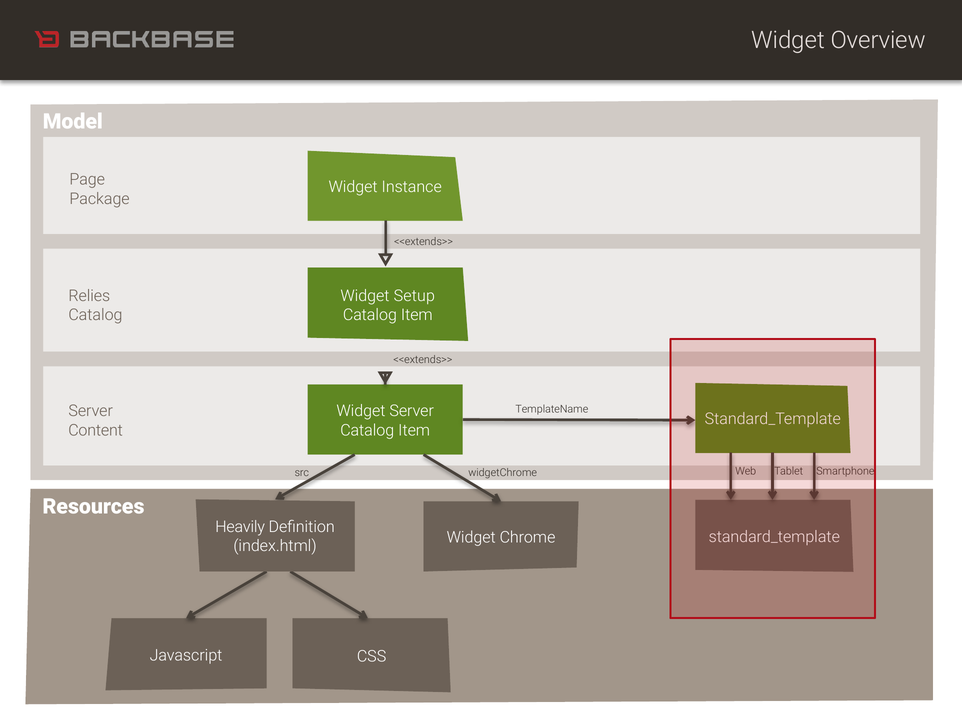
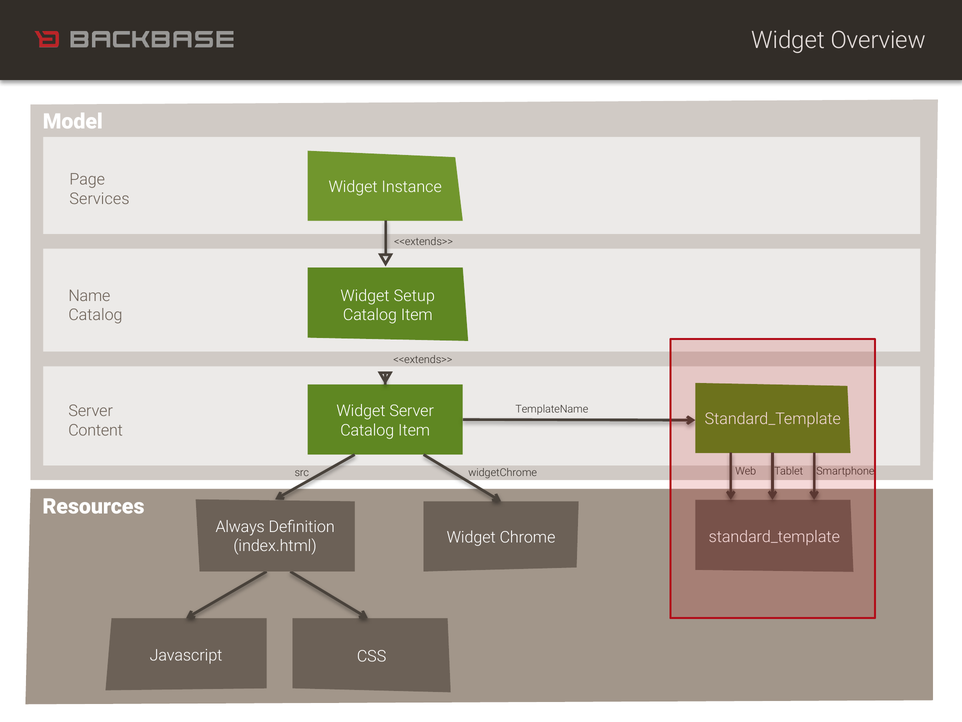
Package: Package -> Services (99, 199)
Relies: Relies -> Name (89, 296)
Heavily: Heavily -> Always (240, 527)
